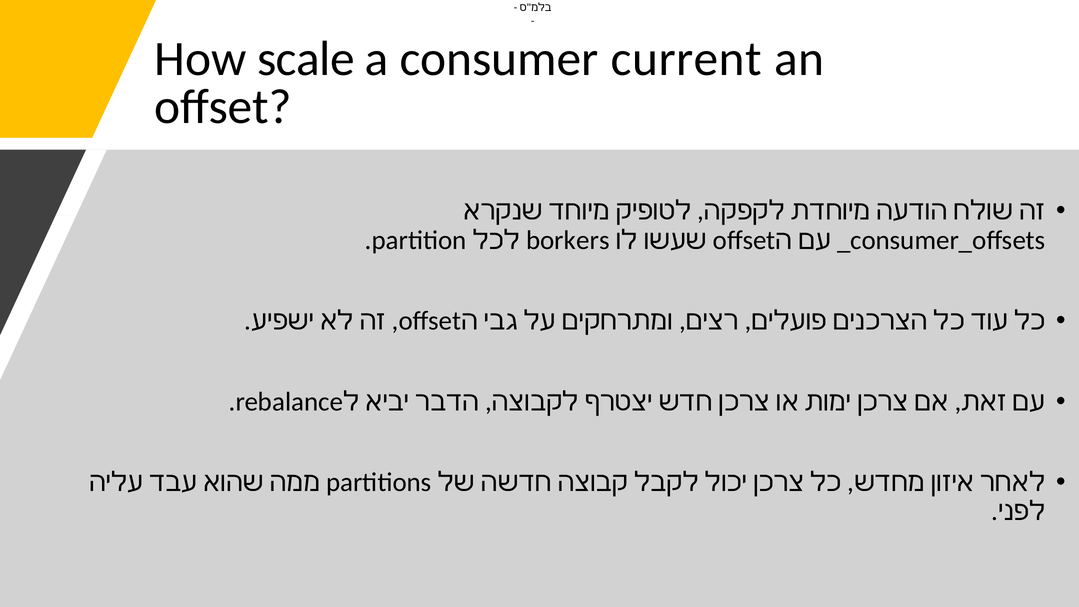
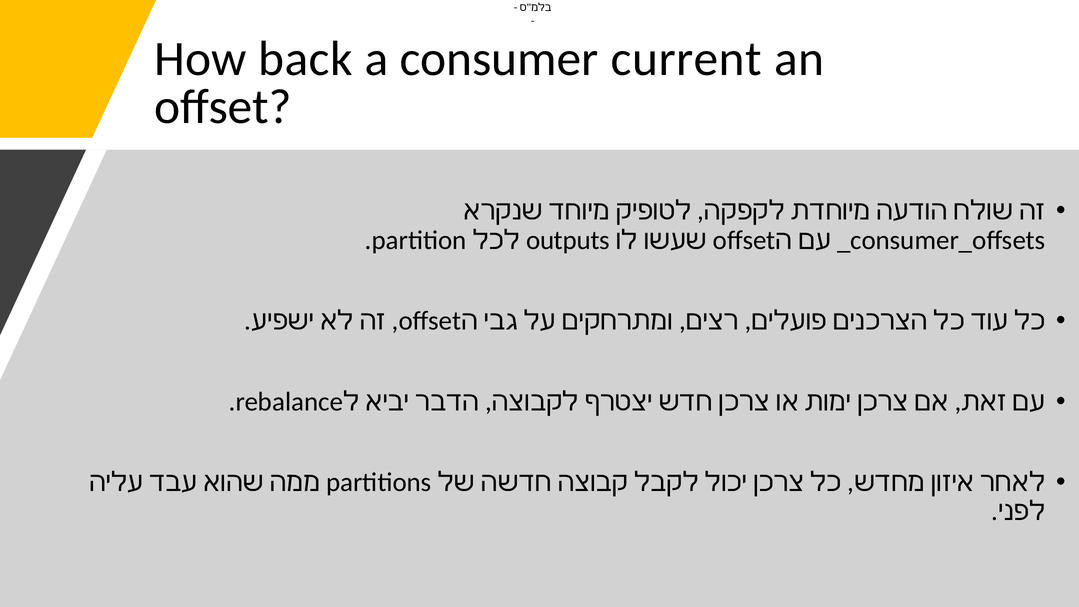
scale: scale -> back (305, 59)
borkers: borkers -> outputs (568, 240)
